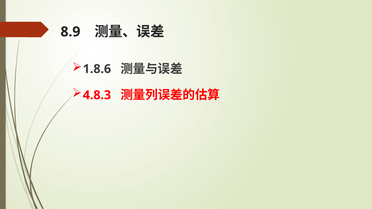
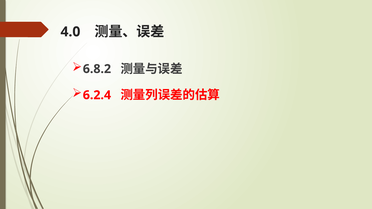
8.9: 8.9 -> 4.0 (70, 32)
1.8.6: 1.8.6 -> 6.8.2 (97, 69)
4.8.3: 4.8.3 -> 6.2.4 (97, 95)
